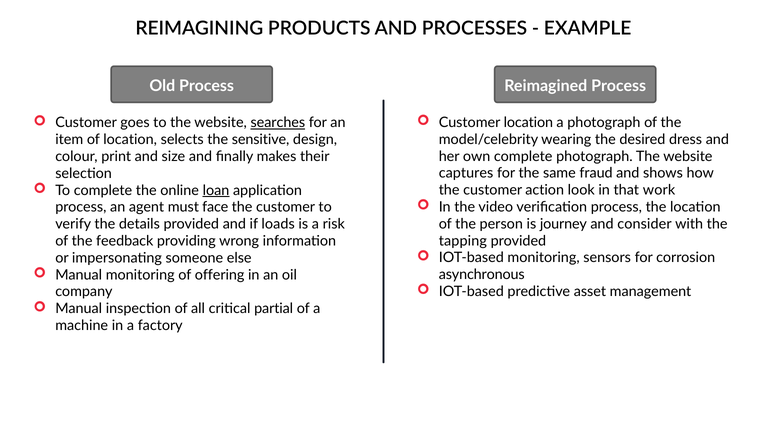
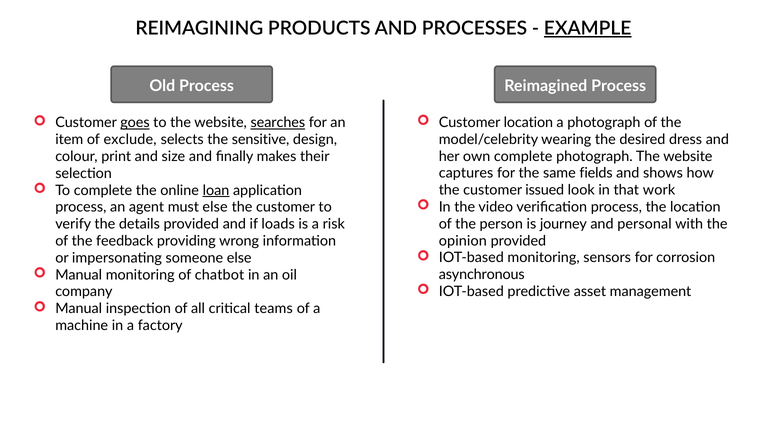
EXAMPLE underline: none -> present (588, 29)
goes underline: none -> present (135, 123)
of location: location -> exclude (130, 140)
fraud: fraud -> fields (596, 173)
action: action -> issued (545, 190)
must face: face -> else (215, 207)
consider: consider -> personal (644, 224)
tapping: tapping -> opinion (463, 241)
offering: offering -> chatbot (220, 275)
partial: partial -> teams (274, 309)
